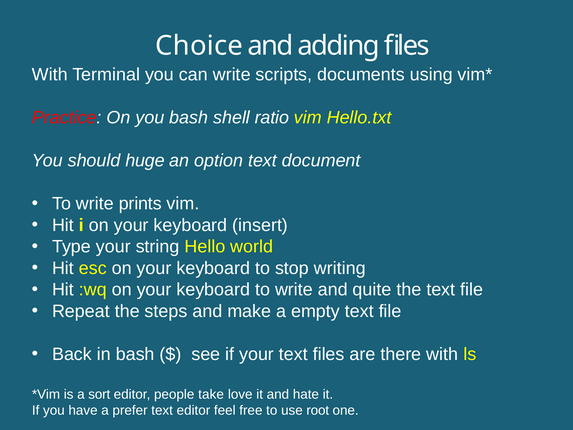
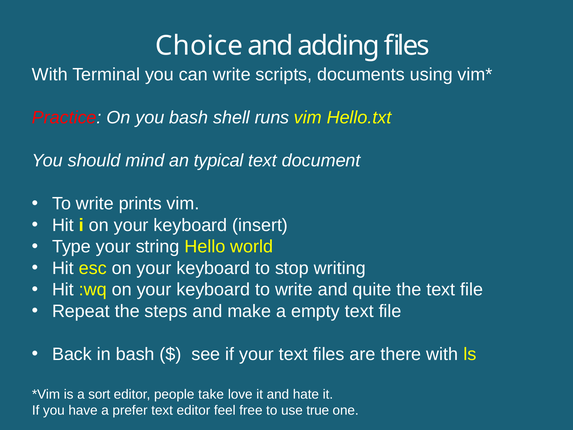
ratio: ratio -> runs (272, 118)
huge: huge -> mind (145, 161)
option: option -> typical (219, 161)
root: root -> true (318, 410)
